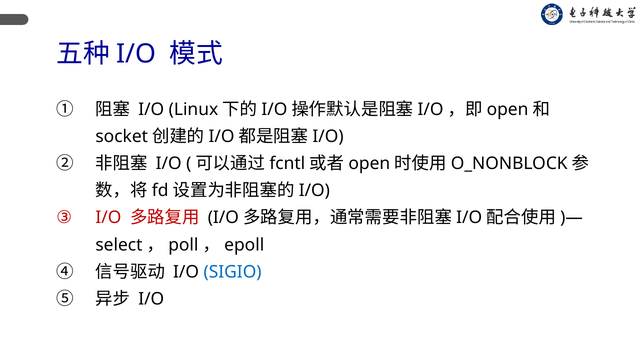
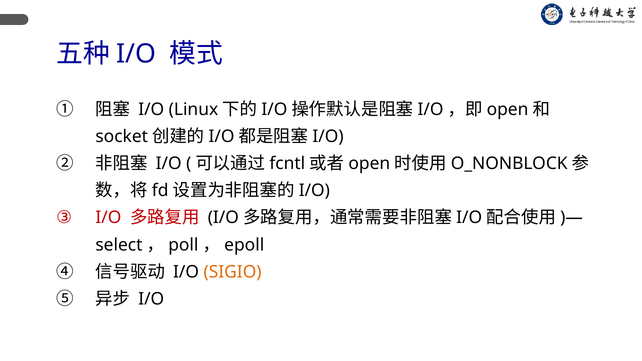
SIGIO colour: blue -> orange (233, 272)
